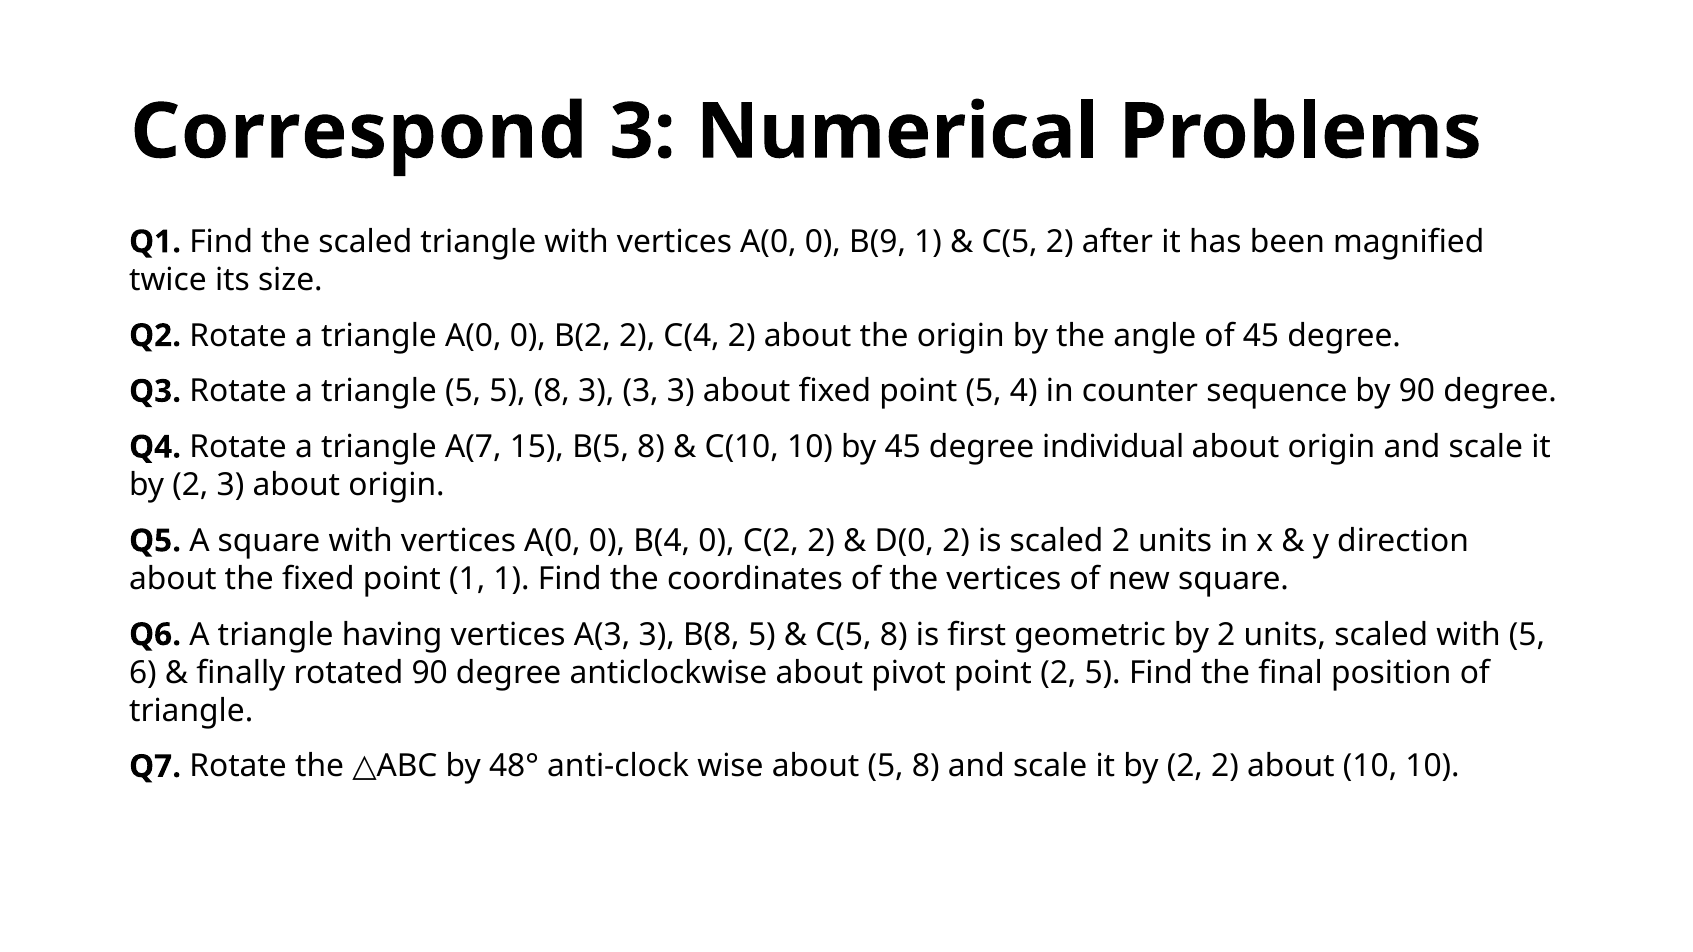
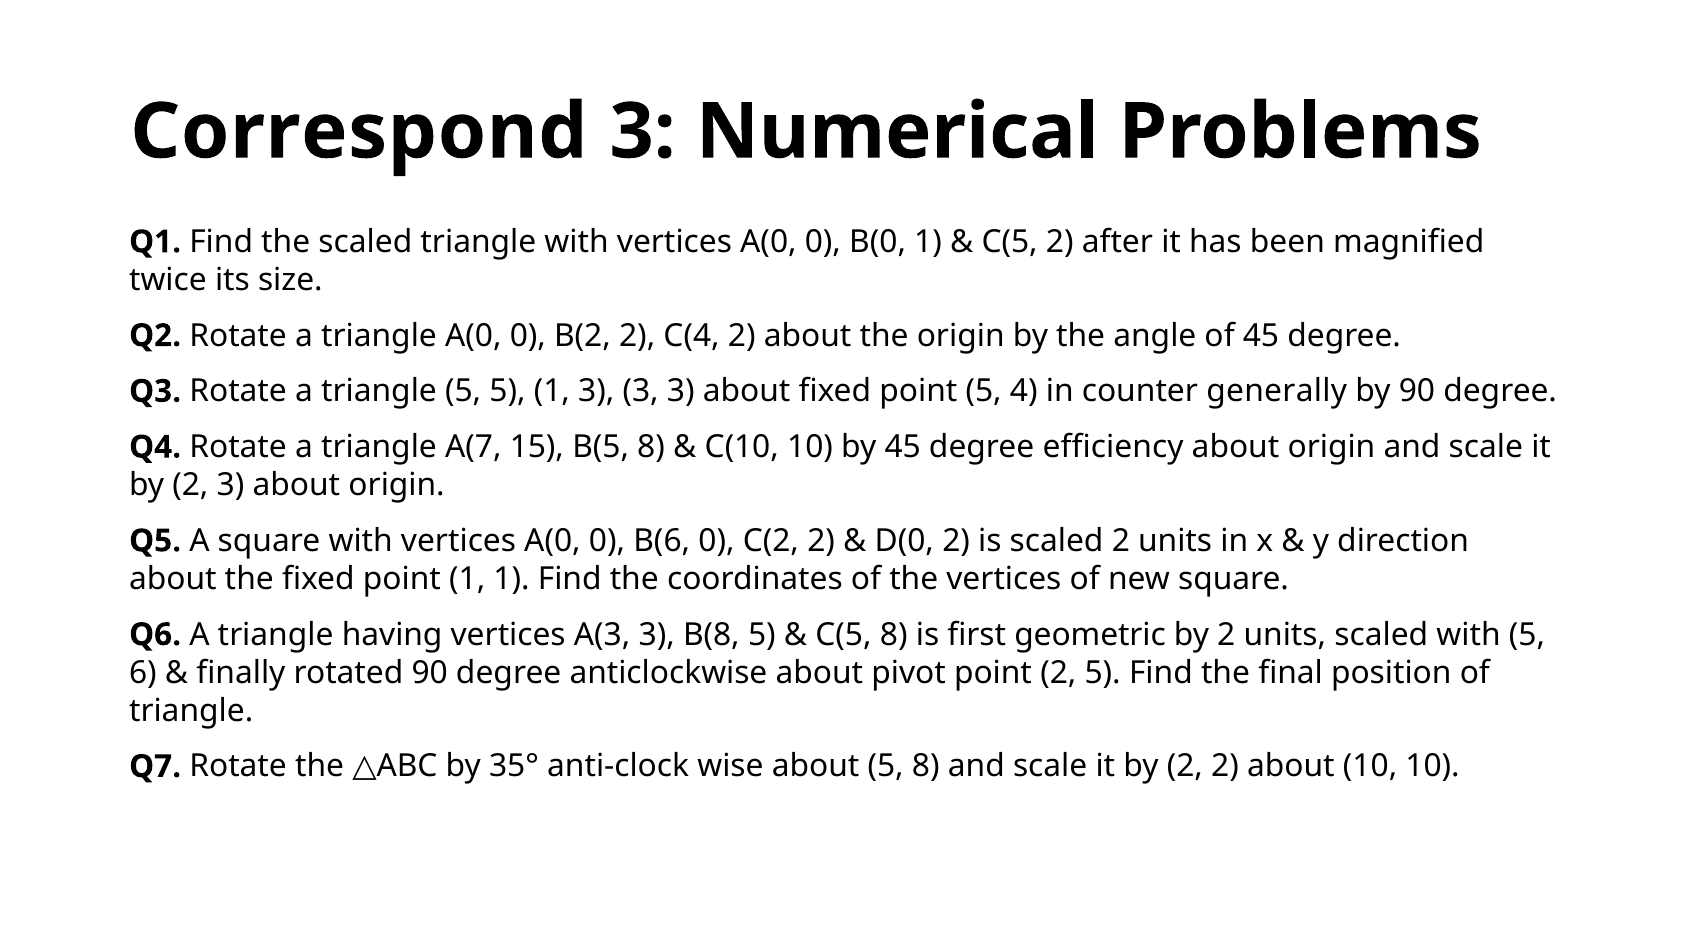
B(9: B(9 -> B(0 (878, 242)
5 5 8: 8 -> 1 (552, 391)
sequence: sequence -> generally (1277, 391)
individual: individual -> efficiency (1113, 447)
B(4: B(4 -> B(6 (662, 541)
48°: 48° -> 35° (514, 767)
